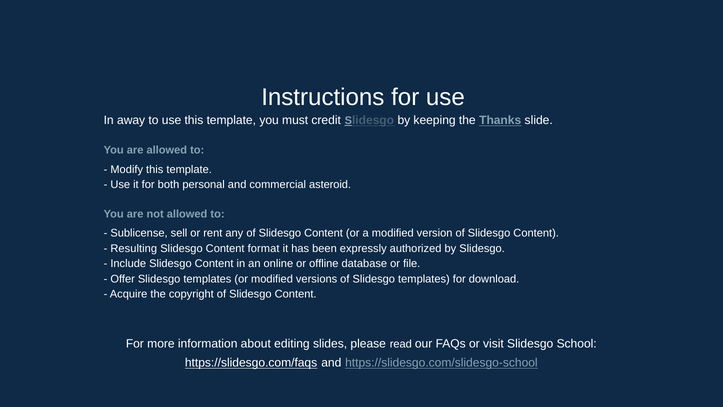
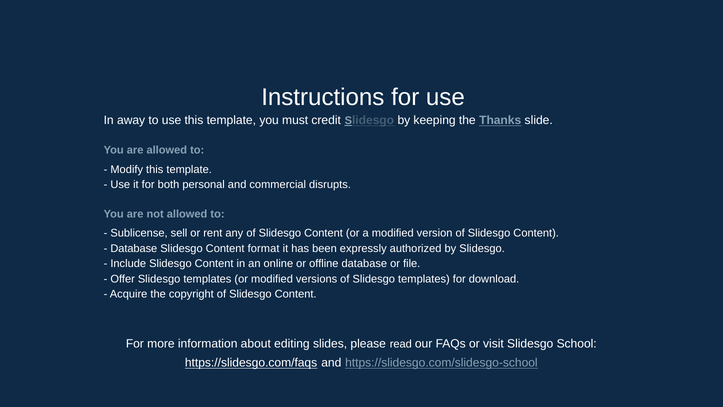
asteroid: asteroid -> disrupts (330, 185)
Resulting: Resulting -> Database (134, 248)
